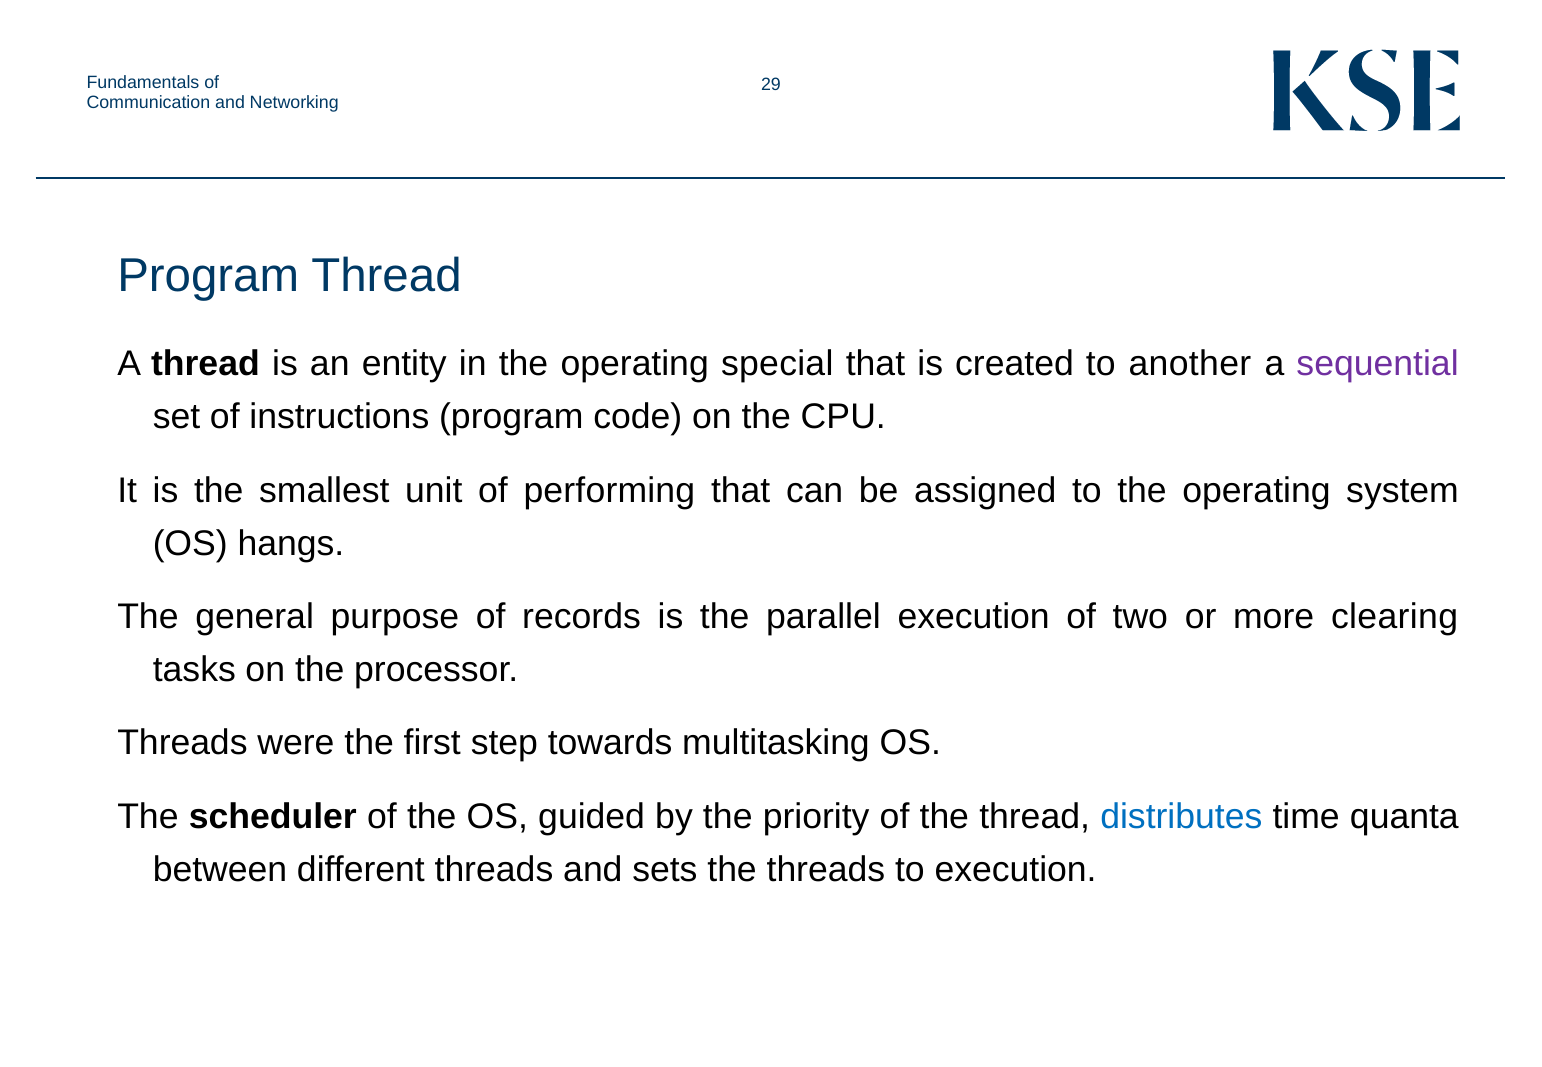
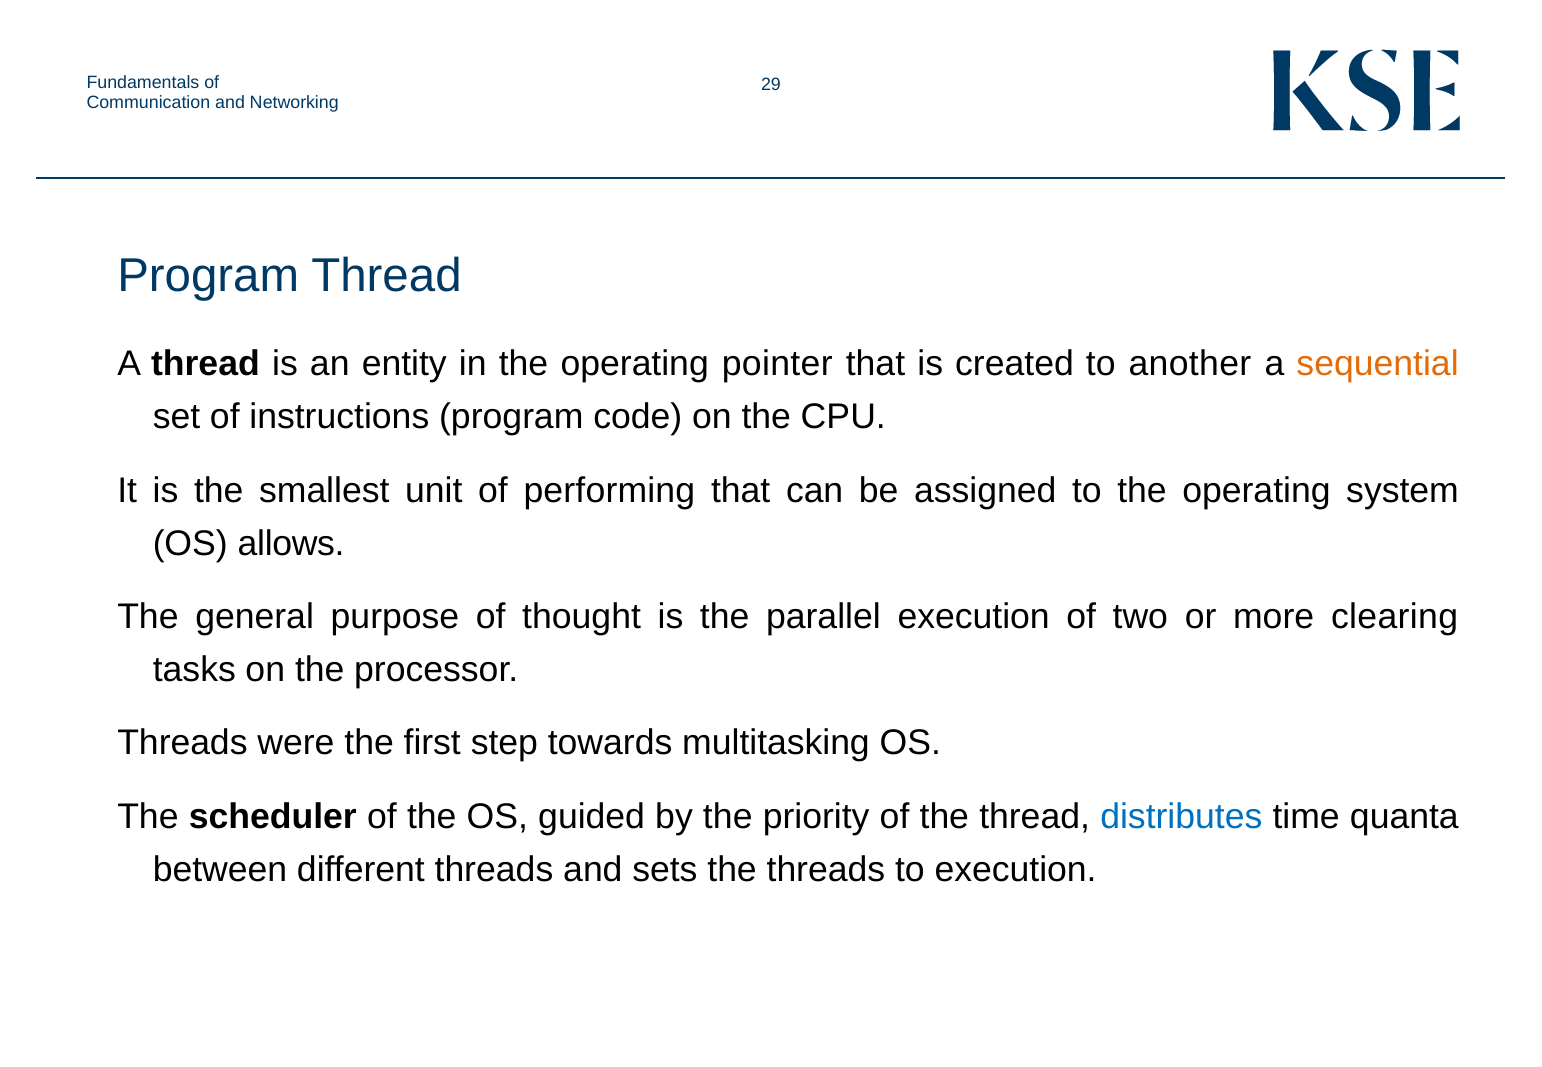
special: special -> pointer (777, 364)
sequential colour: purple -> orange (1378, 364)
hangs: hangs -> allows (291, 544)
records: records -> thought (582, 617)
